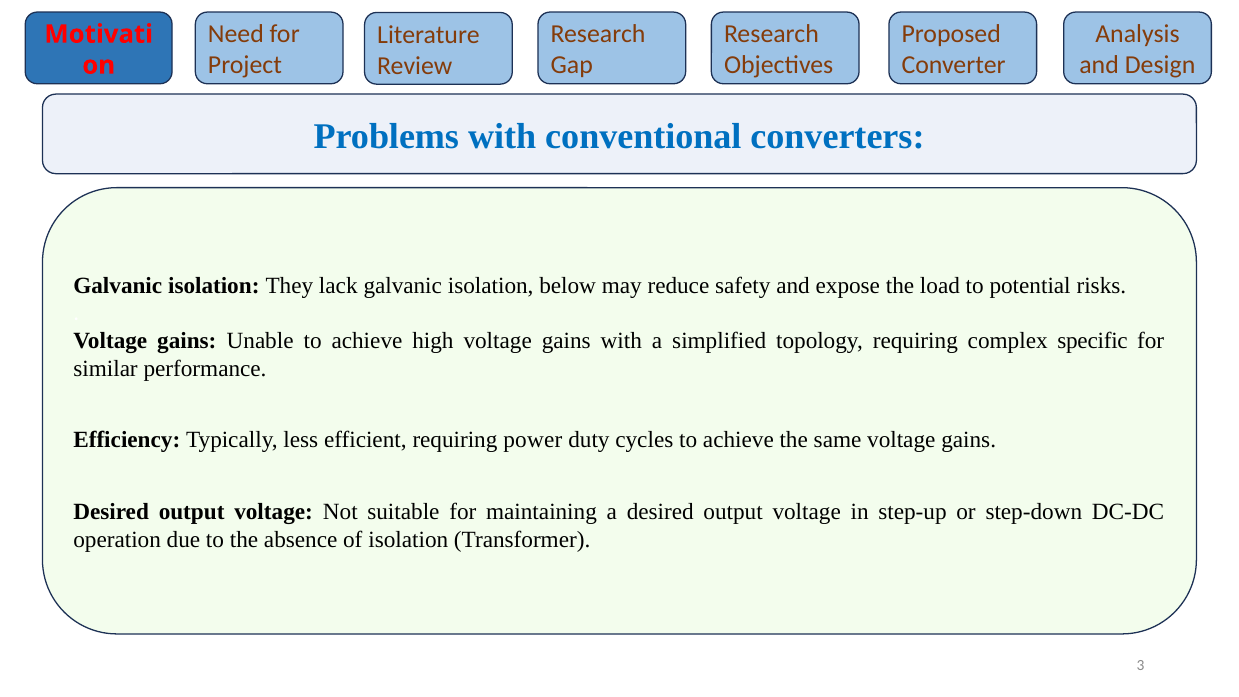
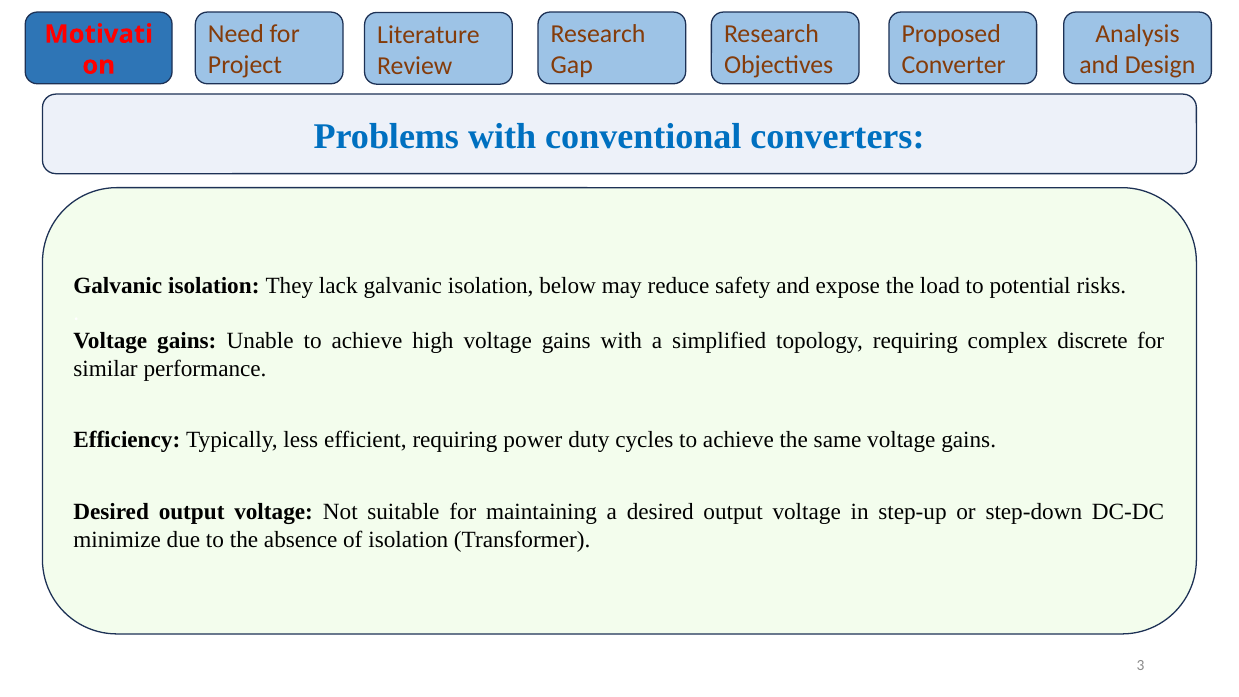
specific: specific -> discrete (1093, 341)
operation: operation -> minimize (117, 539)
